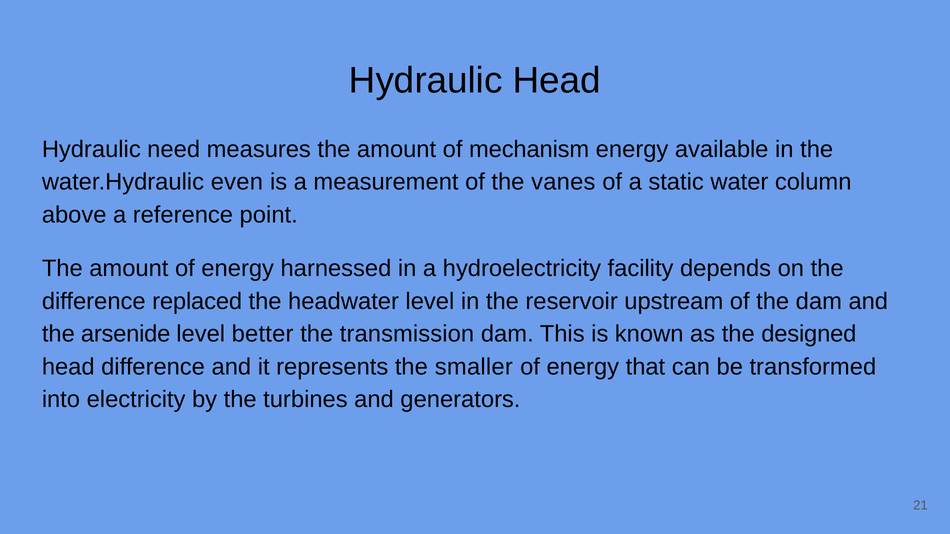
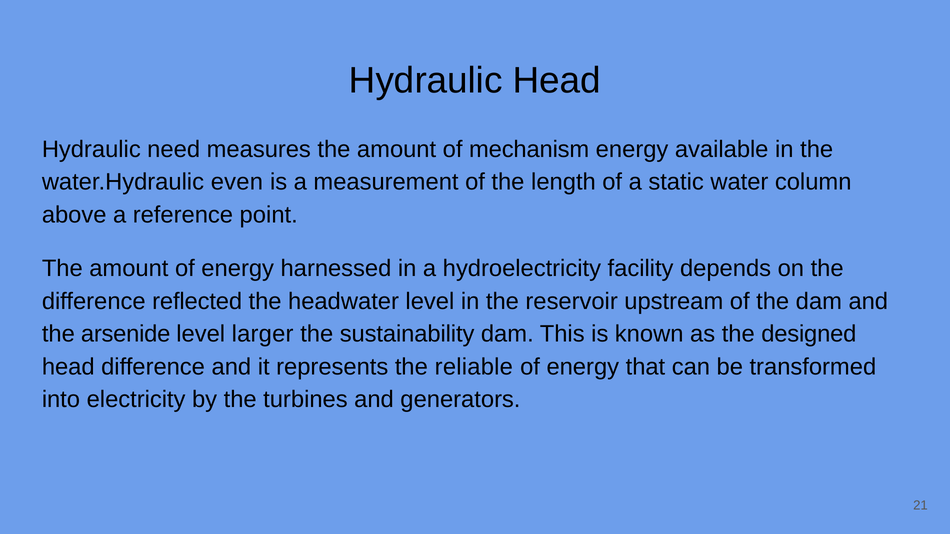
vanes: vanes -> length (563, 182)
replaced: replaced -> reflected (197, 302)
better: better -> larger (263, 334)
transmission: transmission -> sustainability (407, 334)
smaller: smaller -> reliable (474, 367)
